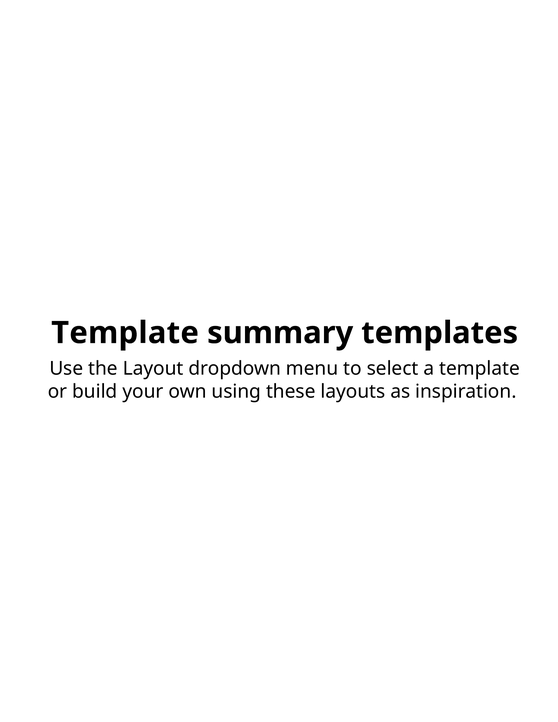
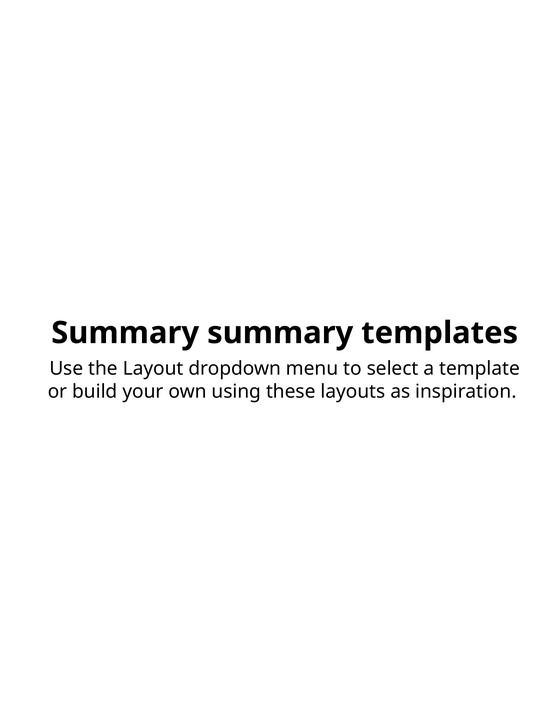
Template: Template -> Summary (125, 333)
